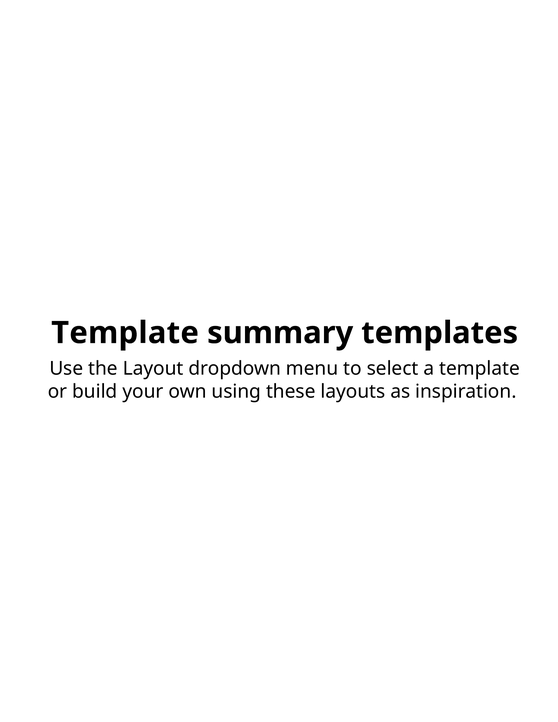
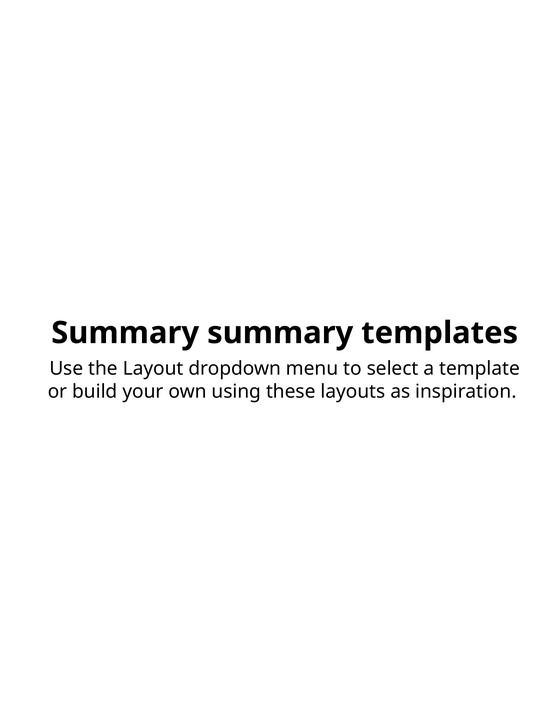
Template: Template -> Summary (125, 333)
